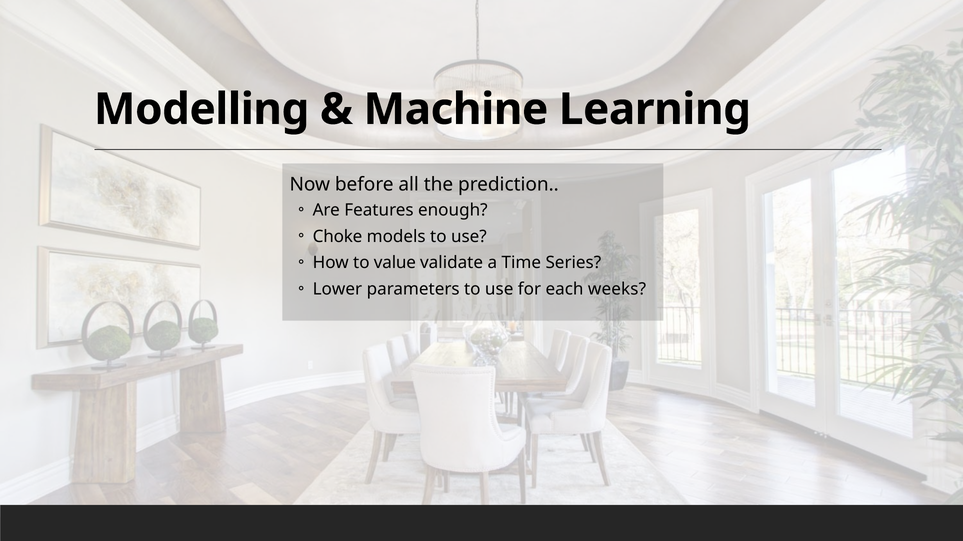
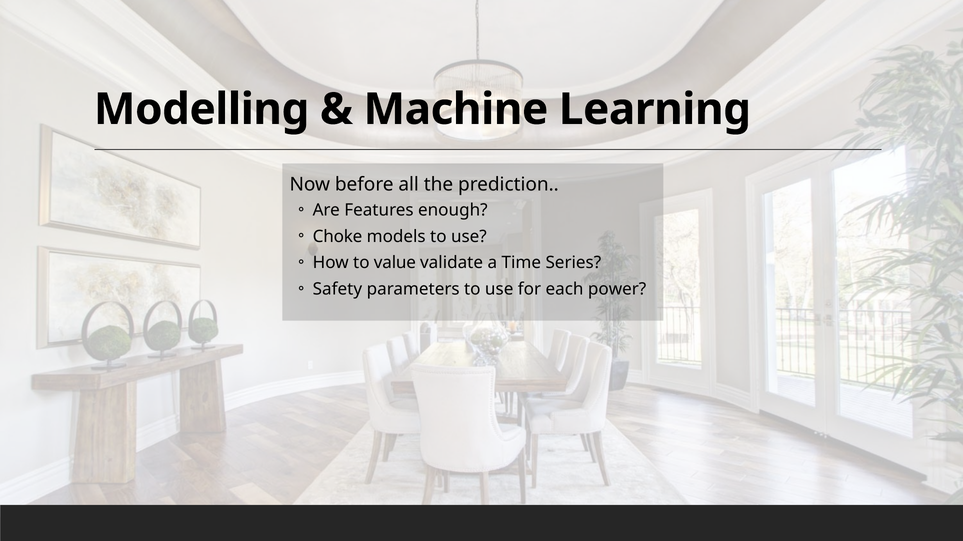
Lower: Lower -> Safety (337, 290)
weeks: weeks -> power (617, 290)
